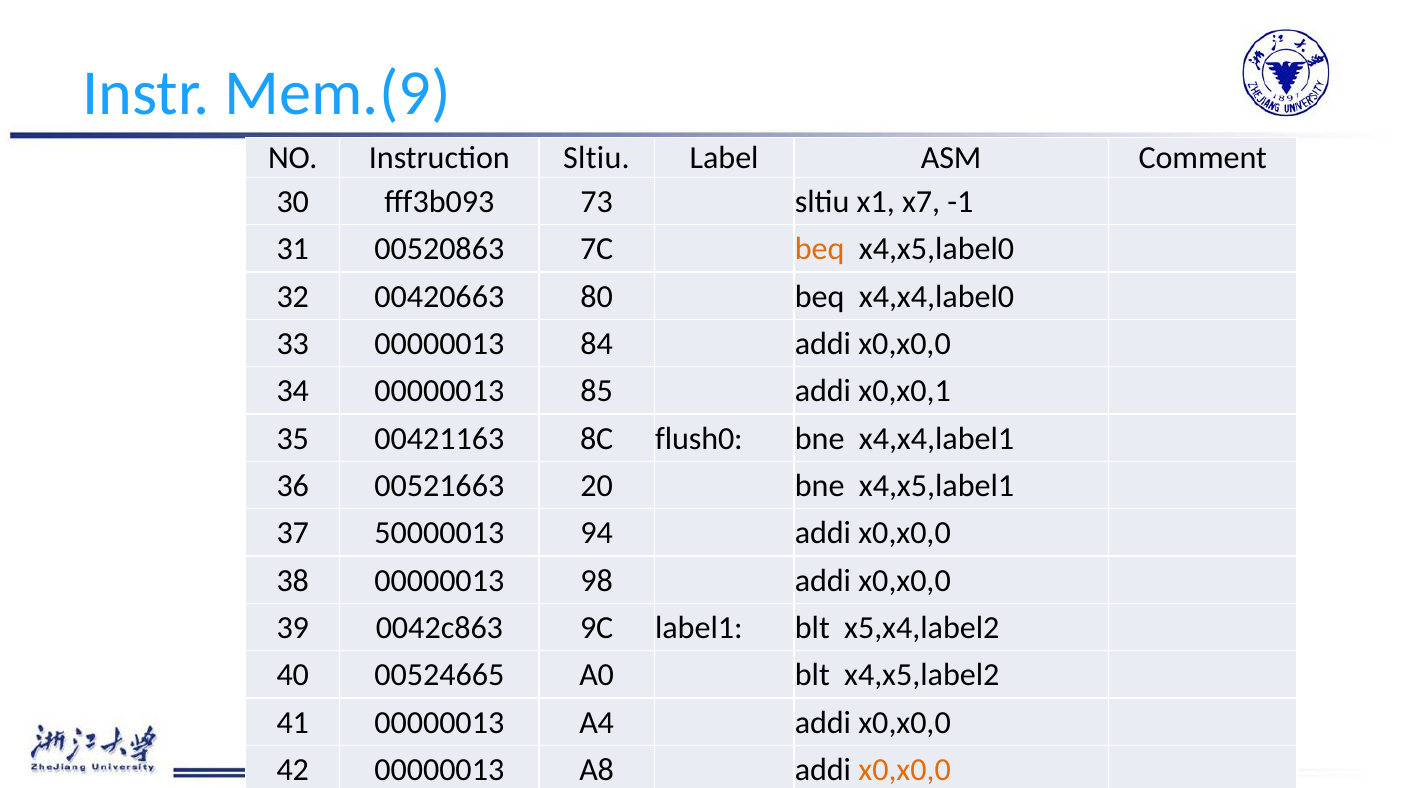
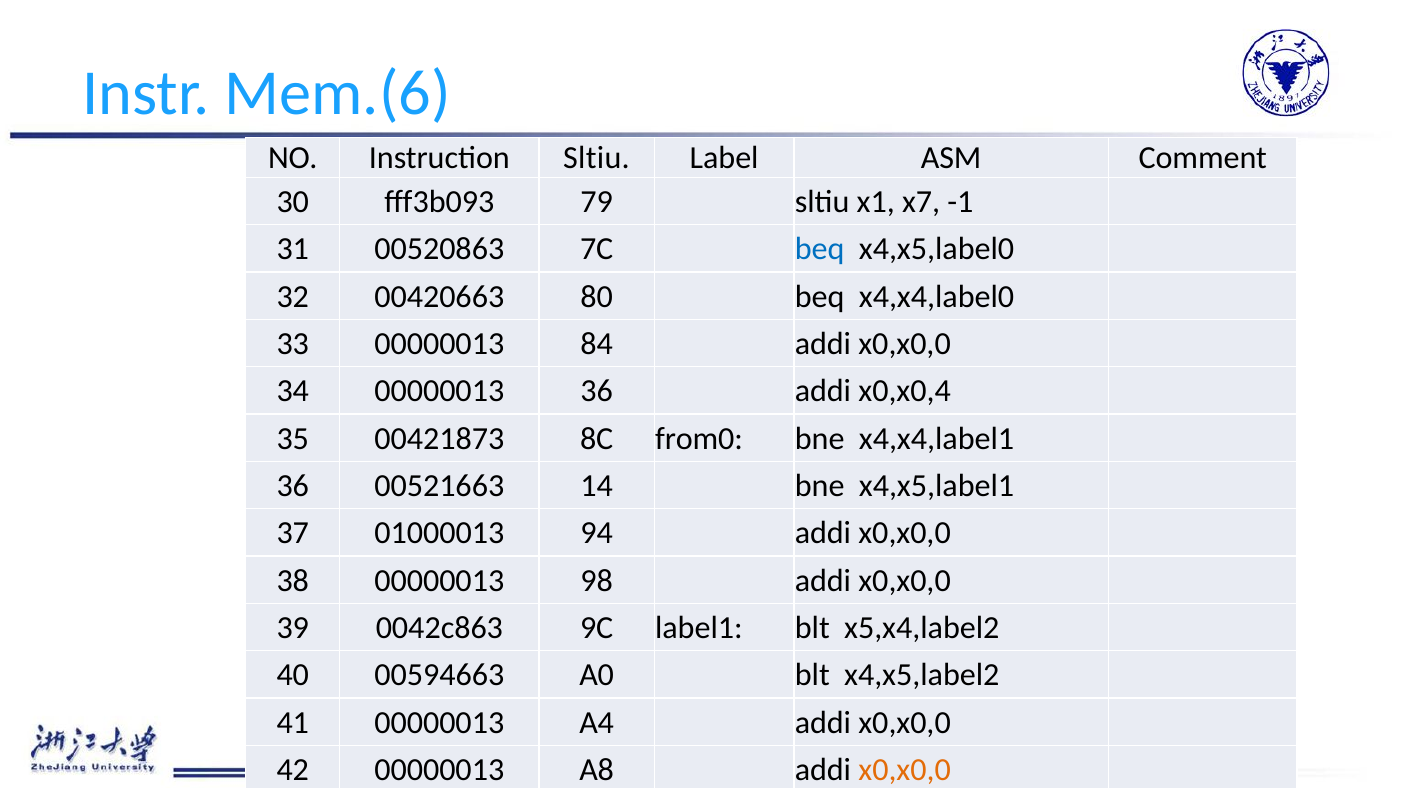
Mem.(9: Mem.(9 -> Mem.(6 (338, 94)
73: 73 -> 79 (597, 202)
beq colour: orange -> blue (820, 249)
00000013 85: 85 -> 36 (597, 391)
x0,x0,1: x0,x0,1 -> x0,x0,4 (905, 391)
00421163: 00421163 -> 00421873 (439, 439)
flush0: flush0 -> from0 (699, 439)
20: 20 -> 14 (597, 486)
50000013: 50000013 -> 01000013 (439, 534)
00524665: 00524665 -> 00594663 (439, 676)
